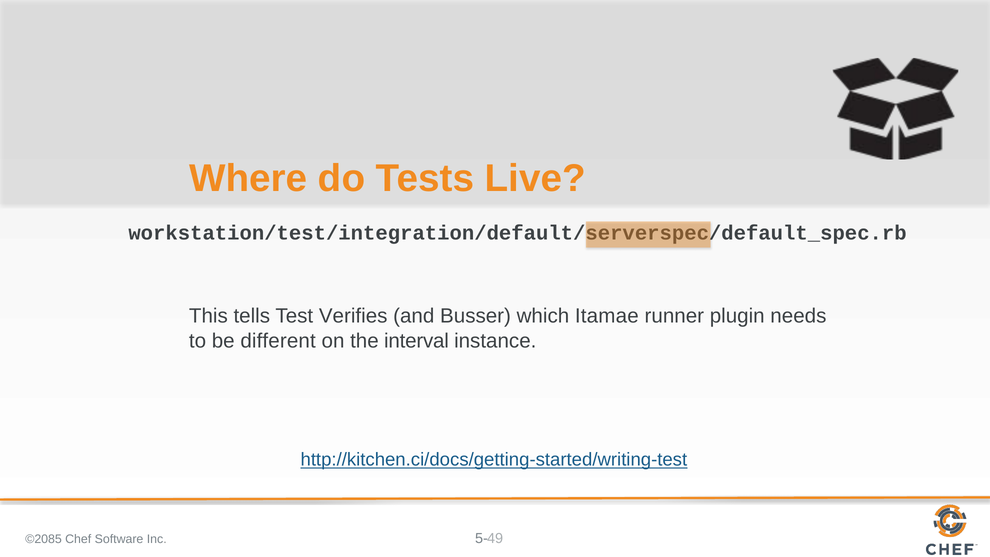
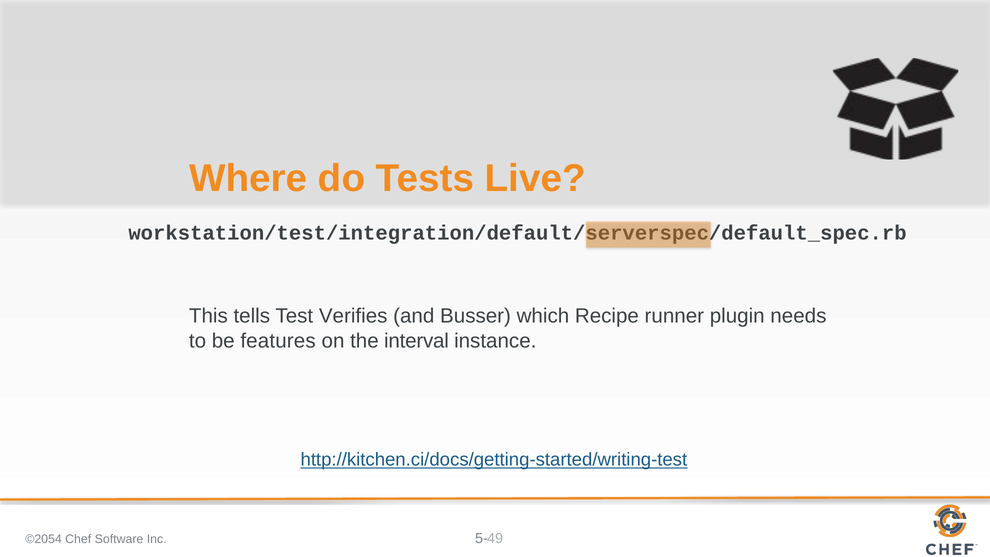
Itamae: Itamae -> Recipe (607, 316)
different: different -> features (278, 341)
©2085: ©2085 -> ©2054 (44, 539)
